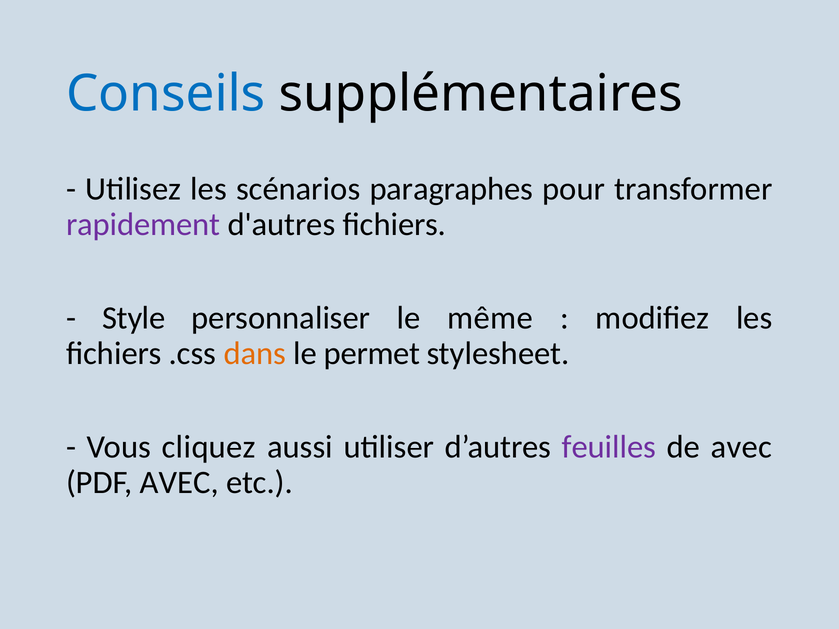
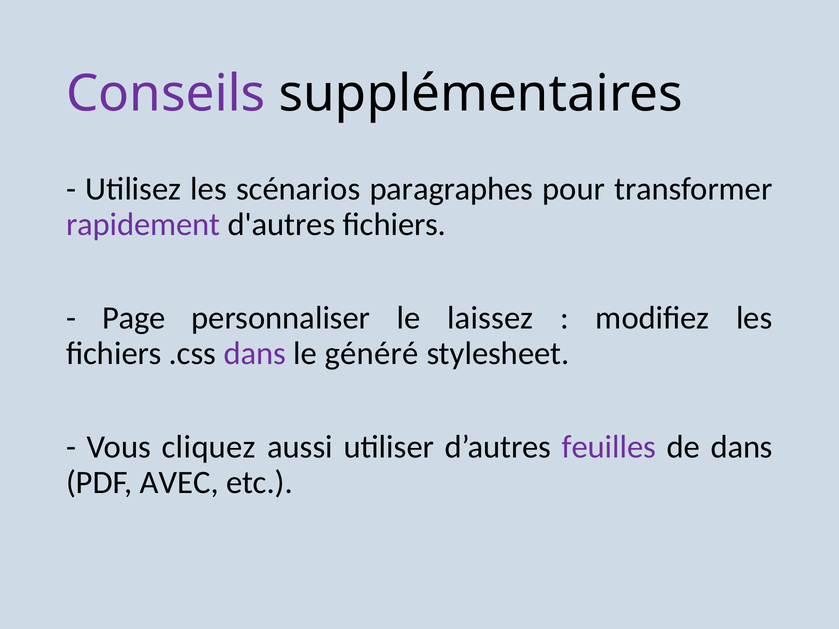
Conseils colour: blue -> purple (166, 94)
Style: Style -> Page (134, 318)
même: même -> laissez (490, 318)
dans colour: orange -> purple (255, 353)
permet: permet -> généré (372, 353)
de avec: avec -> dans (742, 447)
